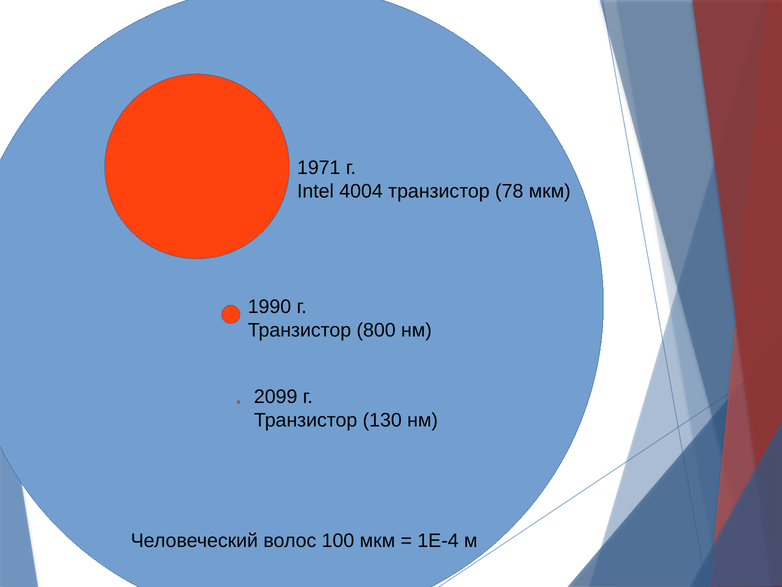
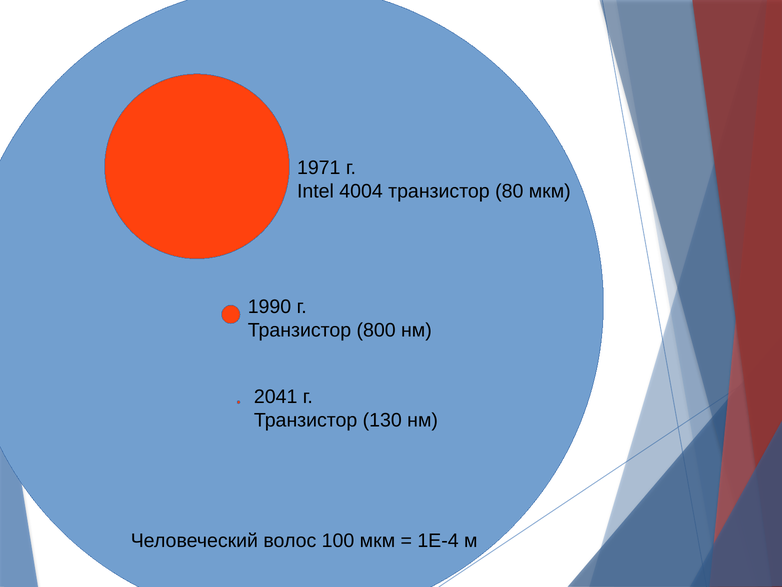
78: 78 -> 80 (509, 191)
2099: 2099 -> 2041 (276, 396)
